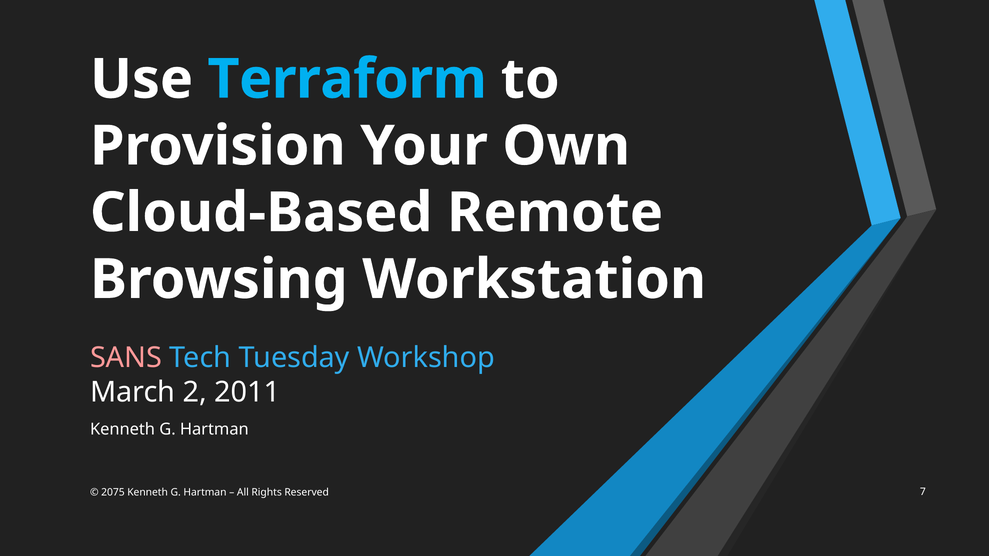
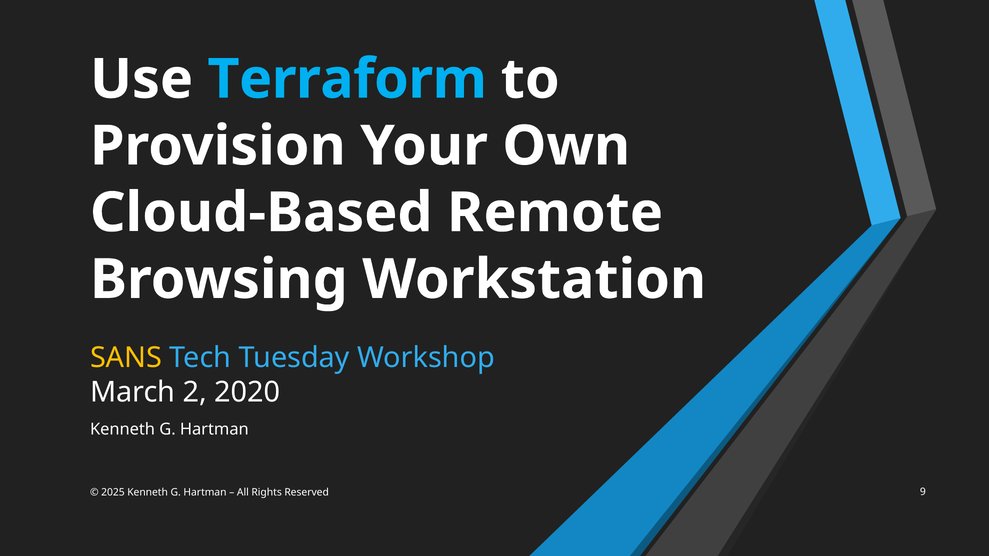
SANS colour: pink -> yellow (126, 358)
2011: 2011 -> 2020 (247, 393)
2075: 2075 -> 2025 (113, 493)
7: 7 -> 9 (923, 492)
